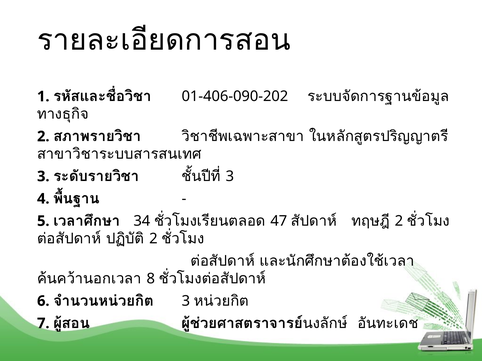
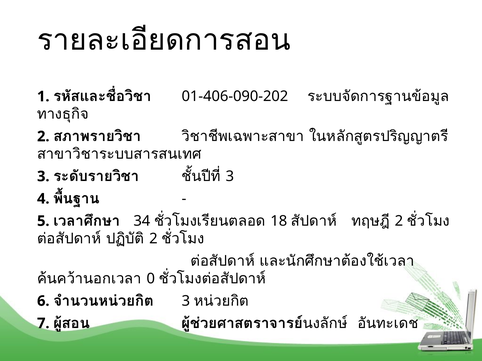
47: 47 -> 18 (279, 221)
8: 8 -> 0 (151, 279)
